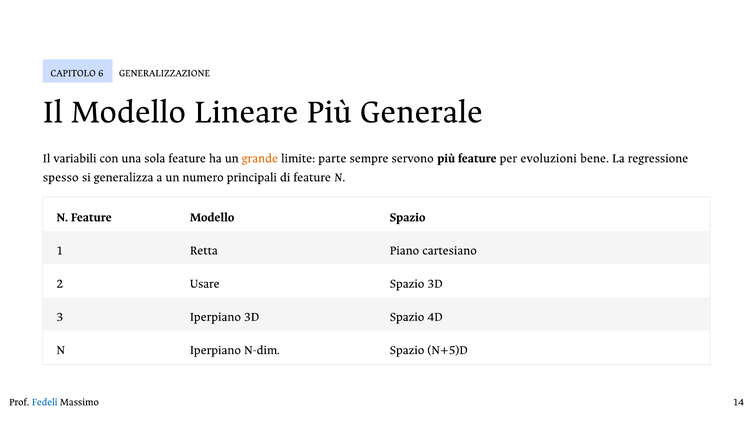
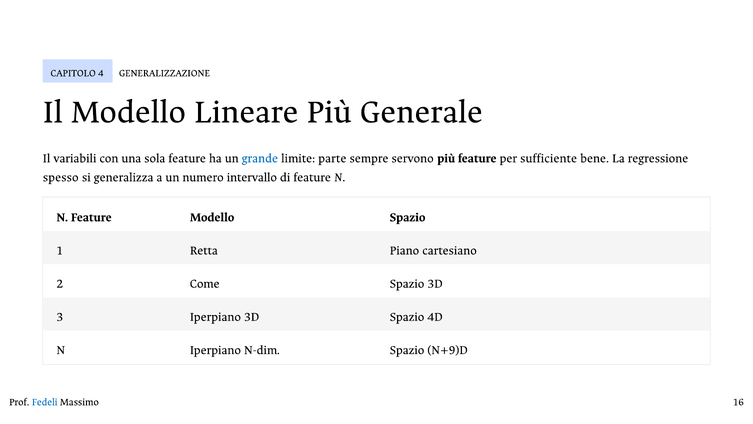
6: 6 -> 4 (101, 73)
grande colour: orange -> blue (260, 158)
evoluzioni: evoluzioni -> sufficiente (549, 158)
principali: principali -> intervallo (252, 177)
Usare: Usare -> Come (205, 283)
N+5)D: N+5)D -> N+9)D (448, 349)
14: 14 -> 16 (738, 401)
